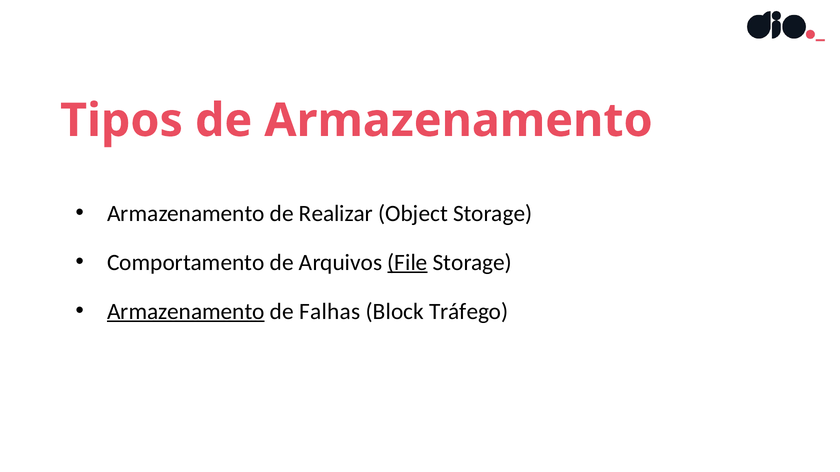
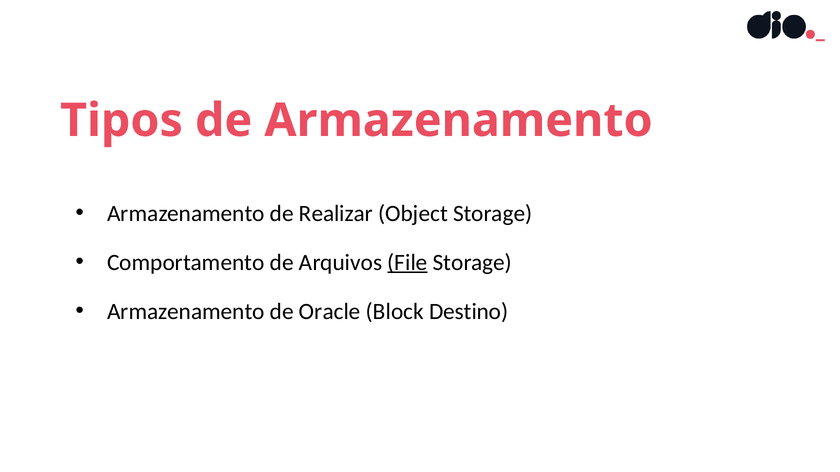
Armazenamento underline: present -> none (186, 312)
Falhas: Falhas -> Oracle (330, 312)
Tráfego: Tráfego -> Destino (469, 312)
